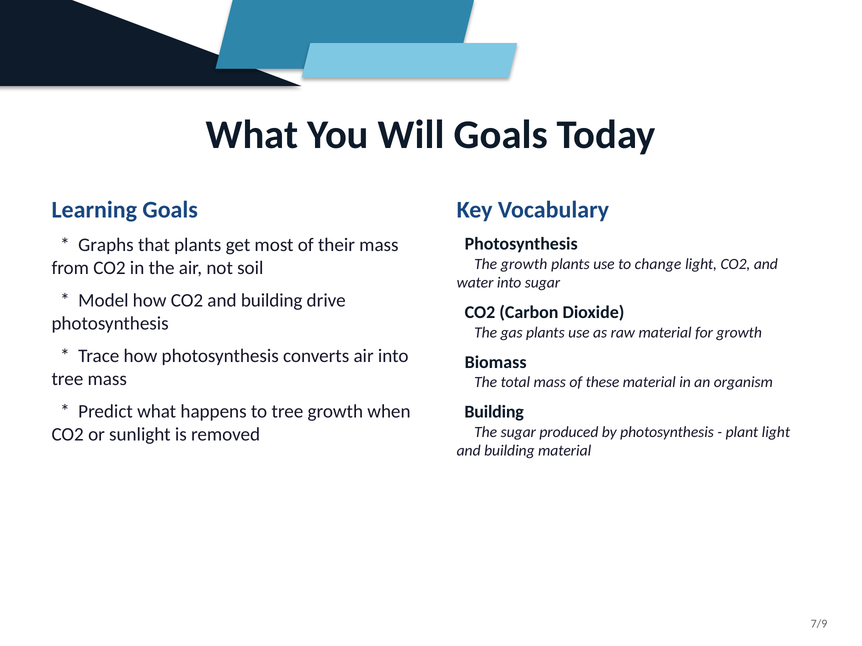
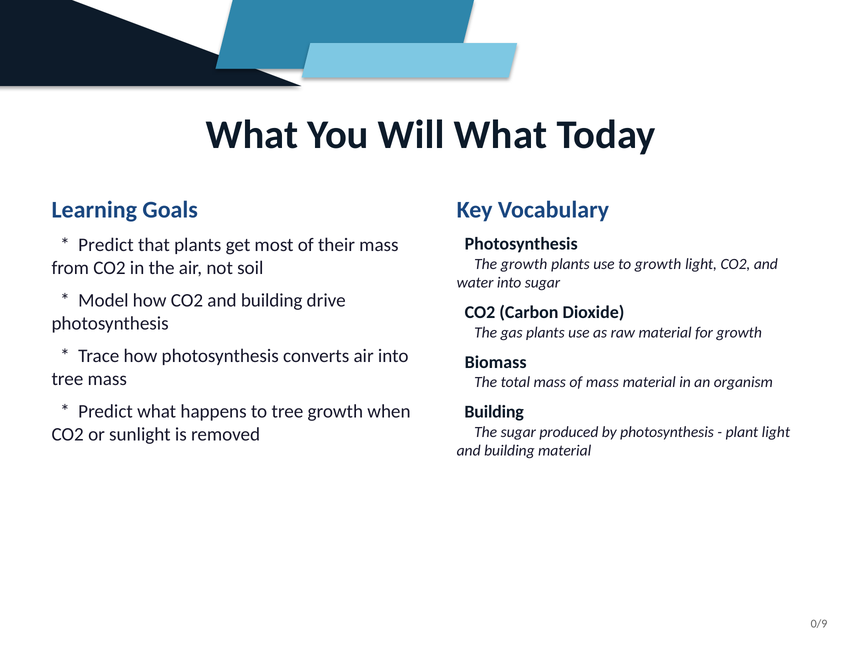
Will Goals: Goals -> What (501, 135)
Graphs: Graphs -> Predict (106, 245)
to change: change -> growth (658, 264)
of these: these -> mass (602, 383)
7/9: 7/9 -> 0/9 (819, 624)
